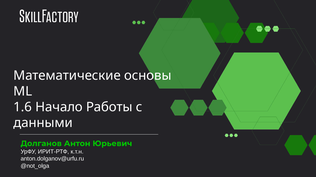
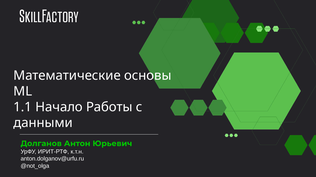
1.6: 1.6 -> 1.1 (23, 107)
